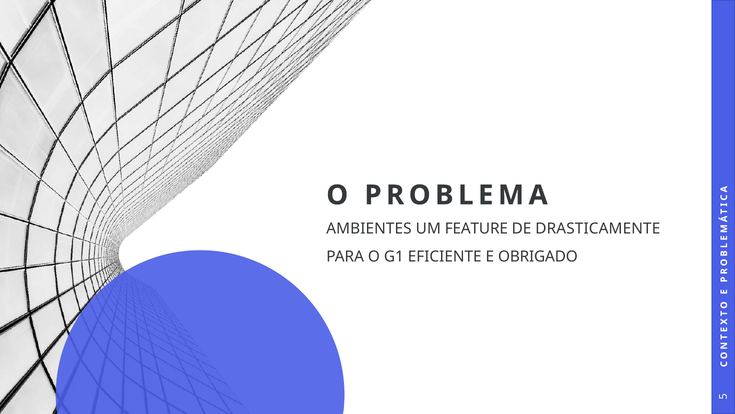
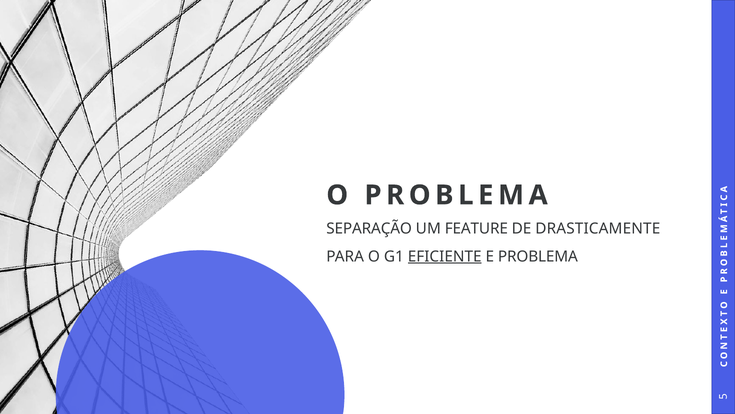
AMBIENTES: AMBIENTES -> SEPARAÇÃO (369, 229)
EFICIENTE underline: none -> present (445, 256)
E OBRIGADO: OBRIGADO -> PROBLEMA (538, 256)
